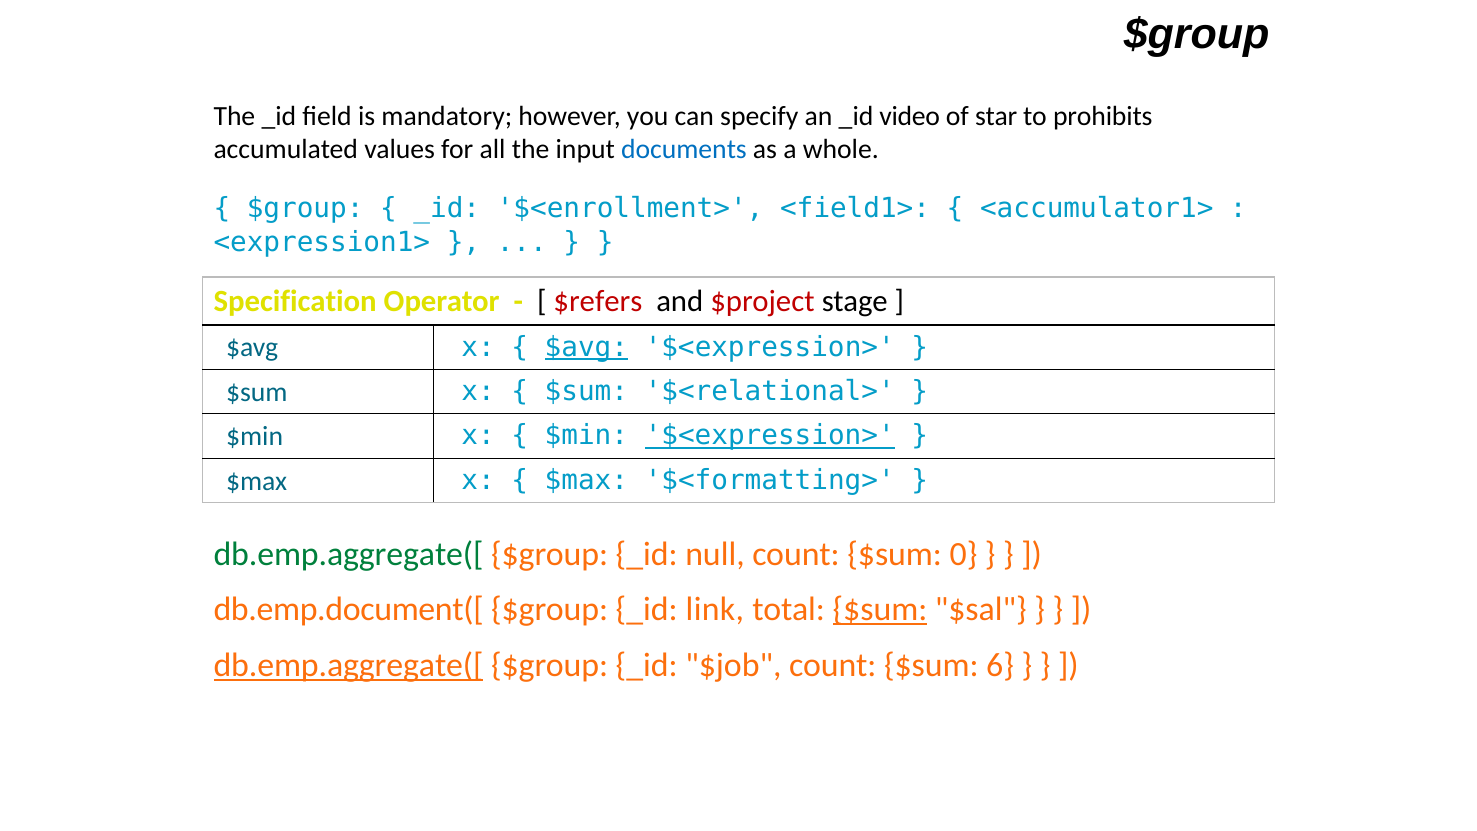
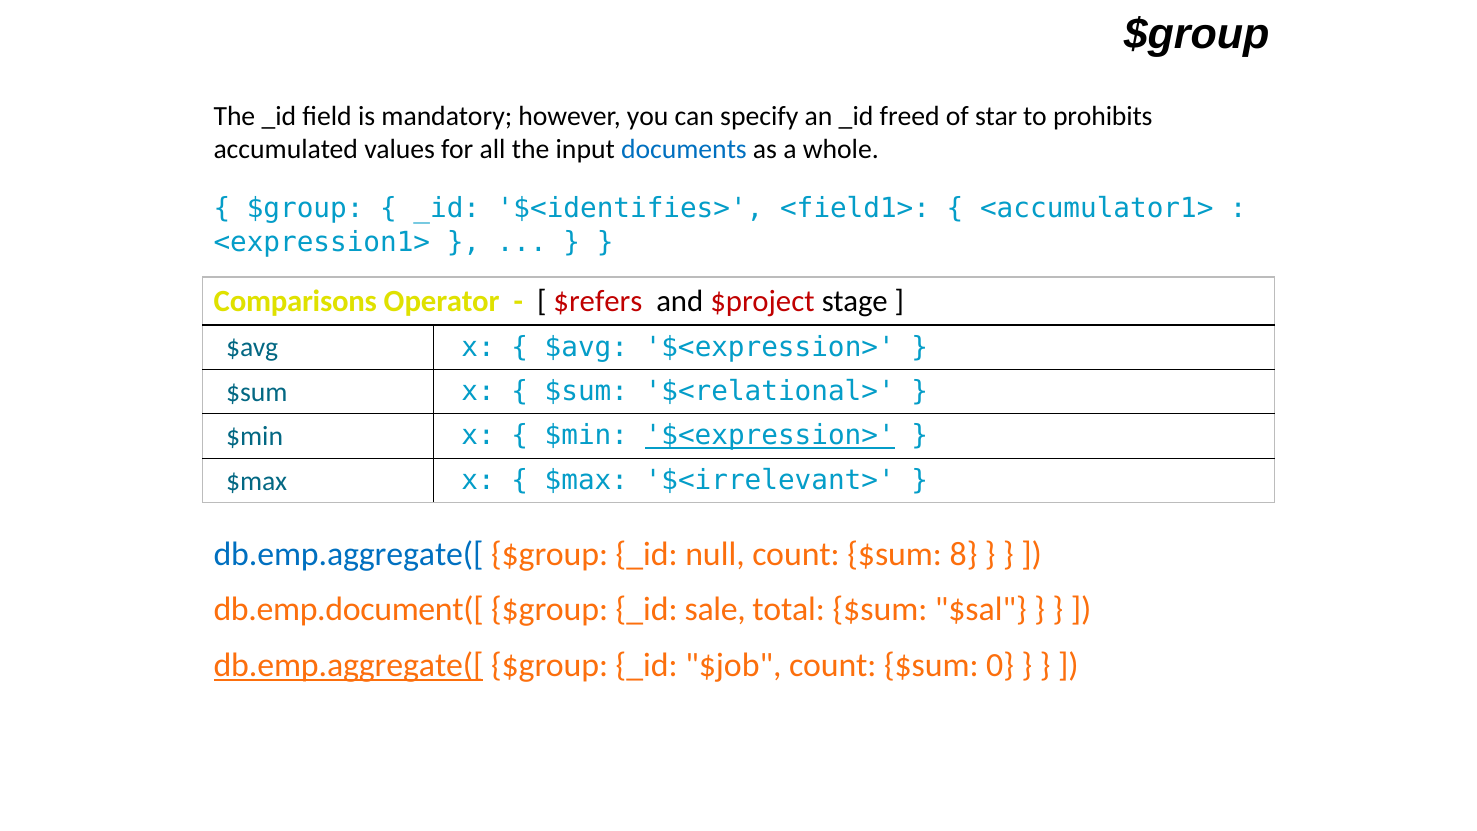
video: video -> freed (910, 116)
$<enrollment>: $<enrollment> -> $<identifies> (630, 209)
Specification: Specification -> Comparisons (295, 302)
$avg underline: present -> none (586, 347)
$<formatting>: $<formatting> -> $<irrelevant> (770, 480)
db.emp.aggregate([ colour: green -> blue (348, 554)
0: 0 -> 8 (964, 554)
link: link -> sale (715, 610)
$sum underline: present -> none (880, 610)
6: 6 -> 0 (1000, 665)
